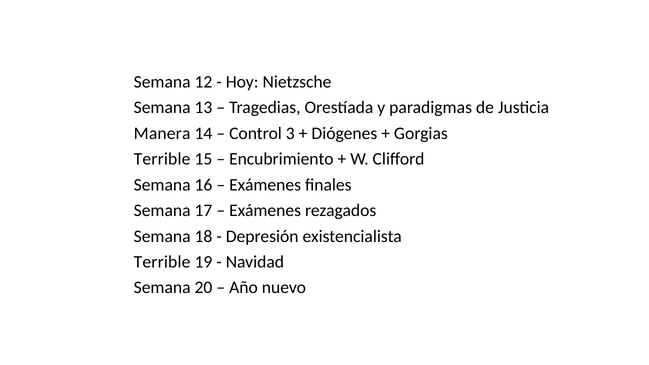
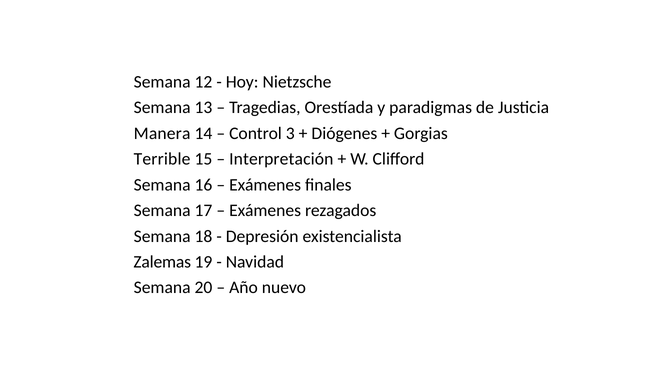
Encubrimiento: Encubrimiento -> Interpretación (281, 159)
Terrible: Terrible -> Zalemas (162, 262)
